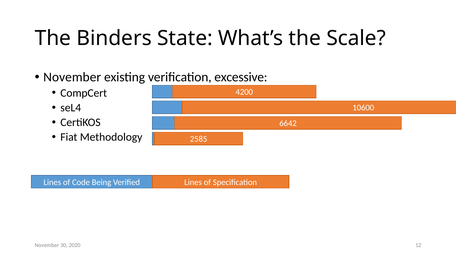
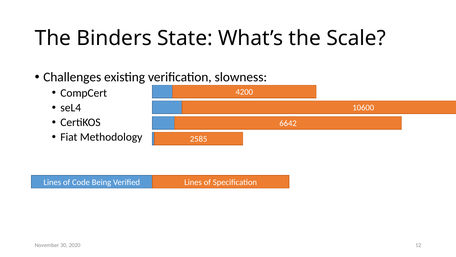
November: November -> Challenges (72, 77)
excessive: excessive -> slowness (241, 77)
